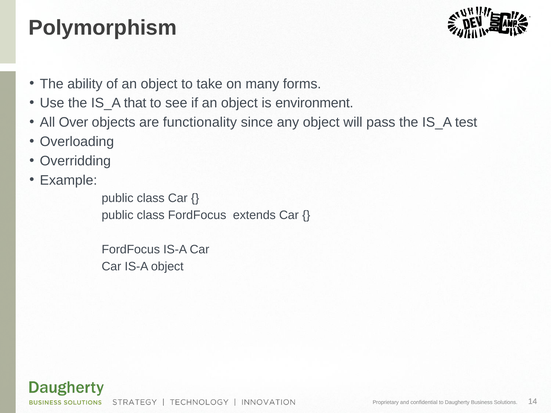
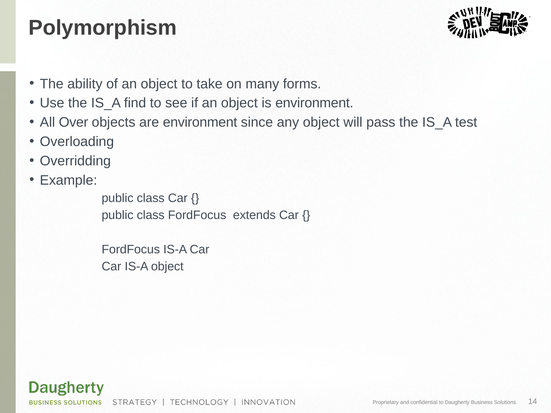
that: that -> find (135, 103)
are functionality: functionality -> environment (200, 122)
